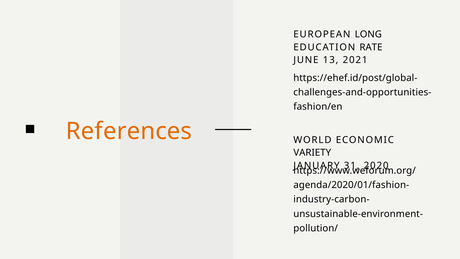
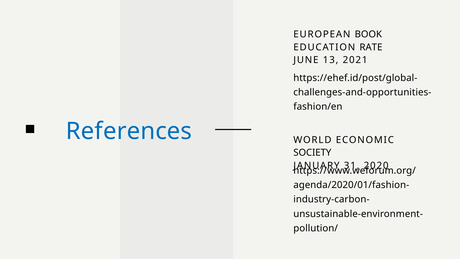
LONG: LONG -> BOOK (368, 34)
References colour: orange -> blue (129, 131)
VARIETY: VARIETY -> SOCIETY (312, 153)
